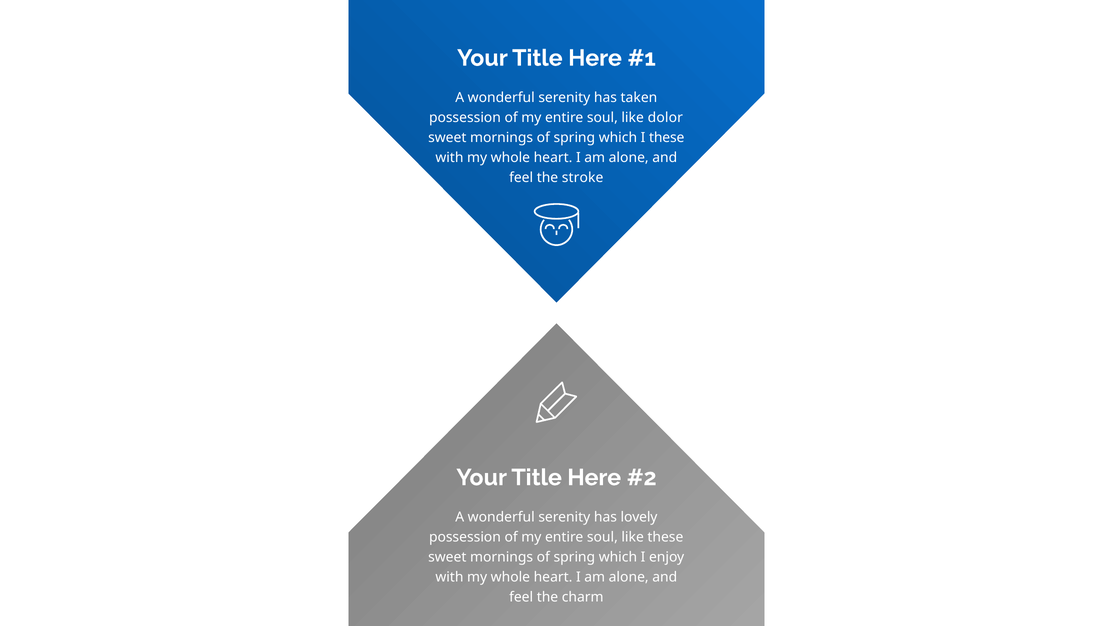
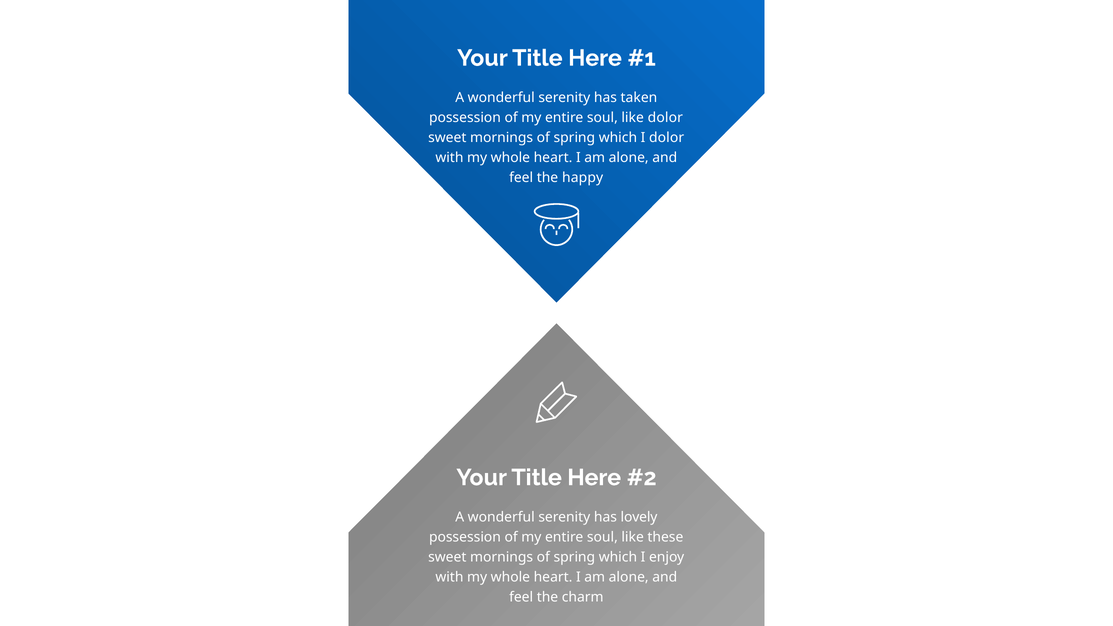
I these: these -> dolor (667, 138)
stroke: stroke -> happy (583, 178)
